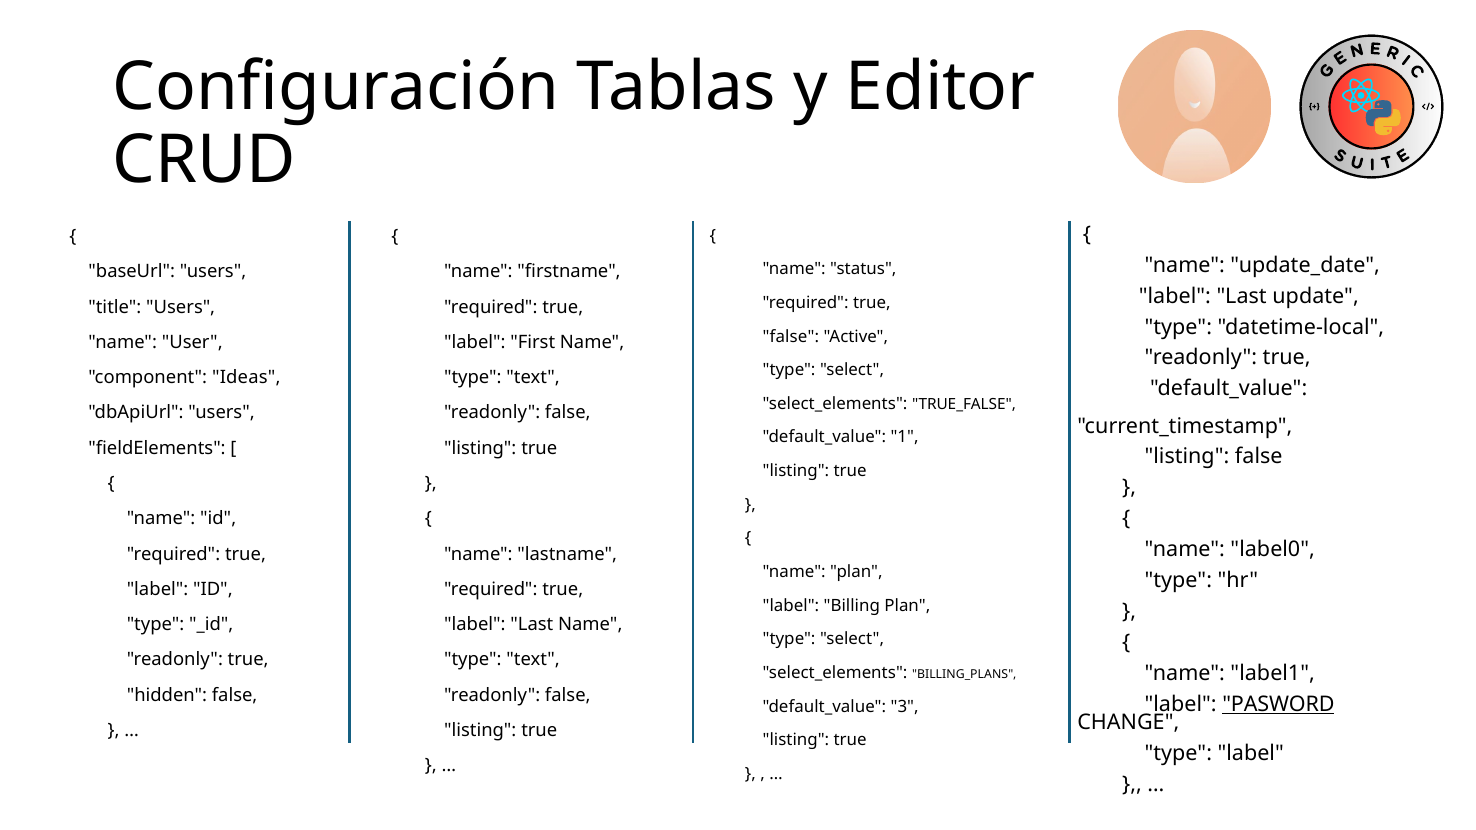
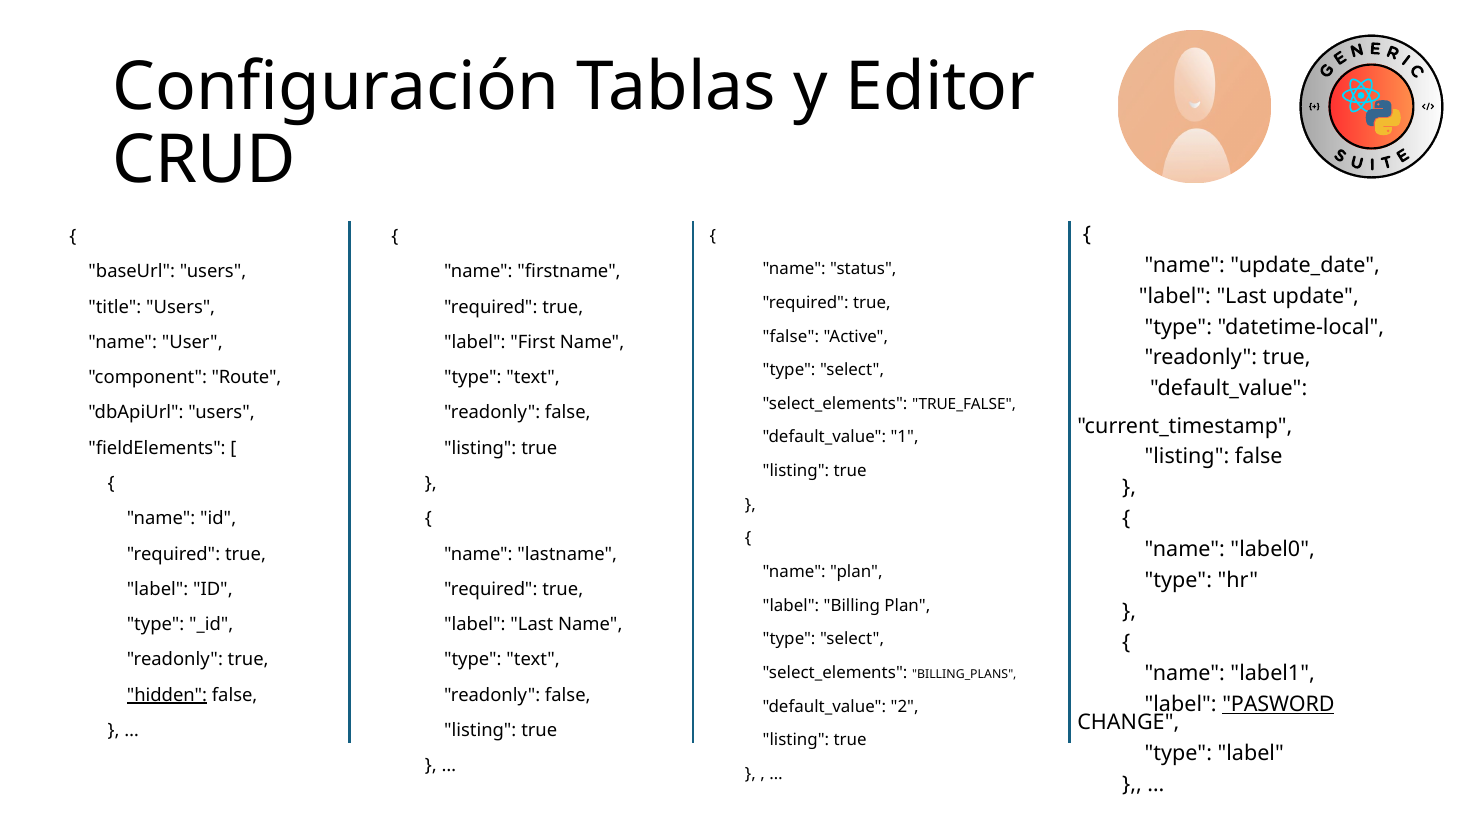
Ideas: Ideas -> Route (246, 378)
hidden underline: none -> present (167, 695)
3: 3 -> 2 (905, 707)
